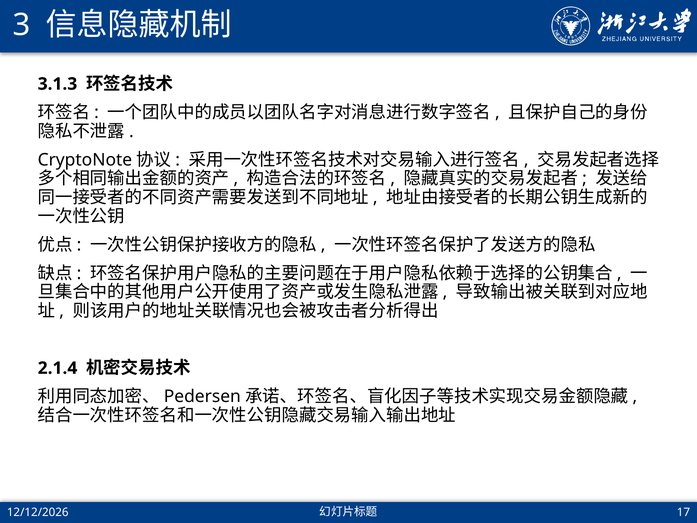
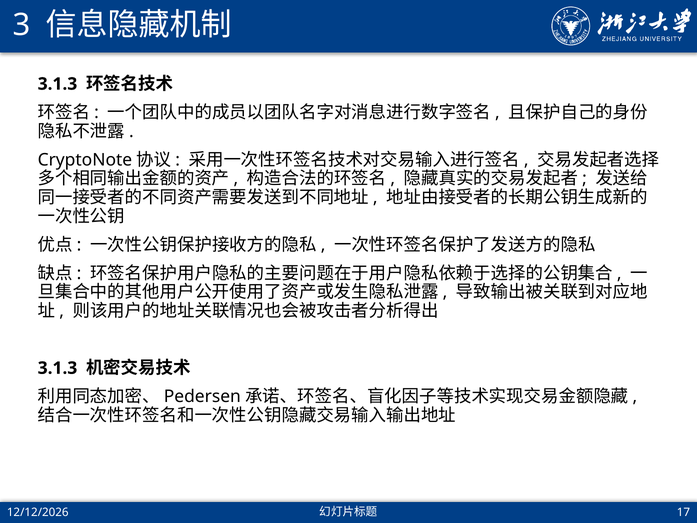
2.1.4: 2.1.4 -> 3.1.3 (58, 368)
